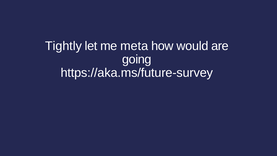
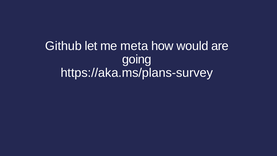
Tightly: Tightly -> Github (64, 46)
https://aka.ms/future-survey: https://aka.ms/future-survey -> https://aka.ms/plans-survey (137, 73)
